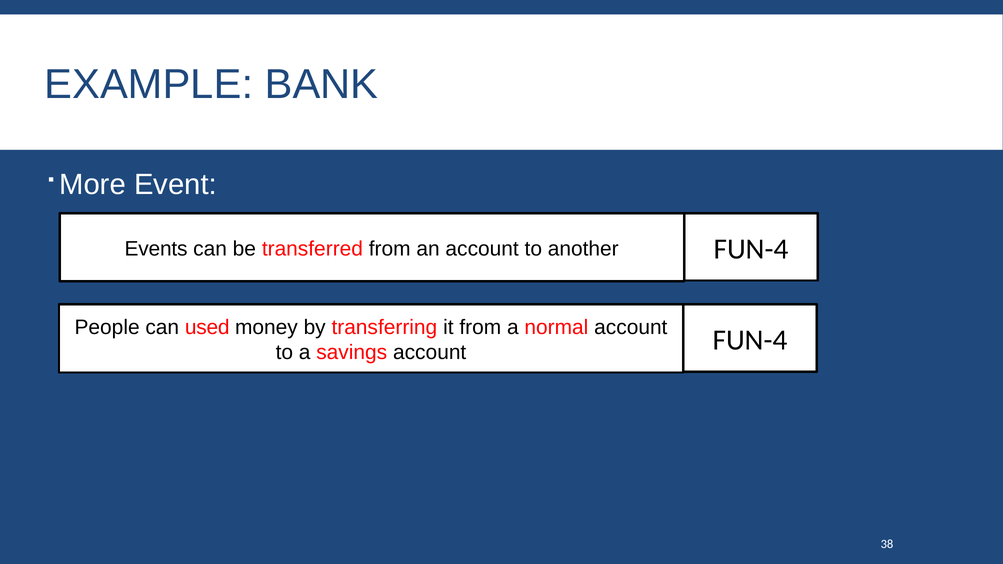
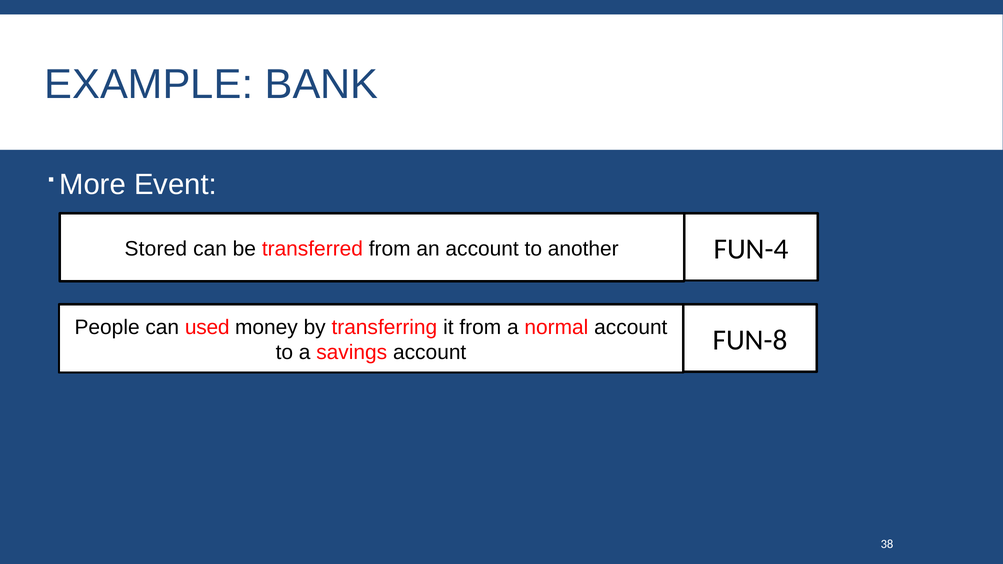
Events: Events -> Stored (156, 249)
account FUN-4: FUN-4 -> FUN-8 (750, 340)
